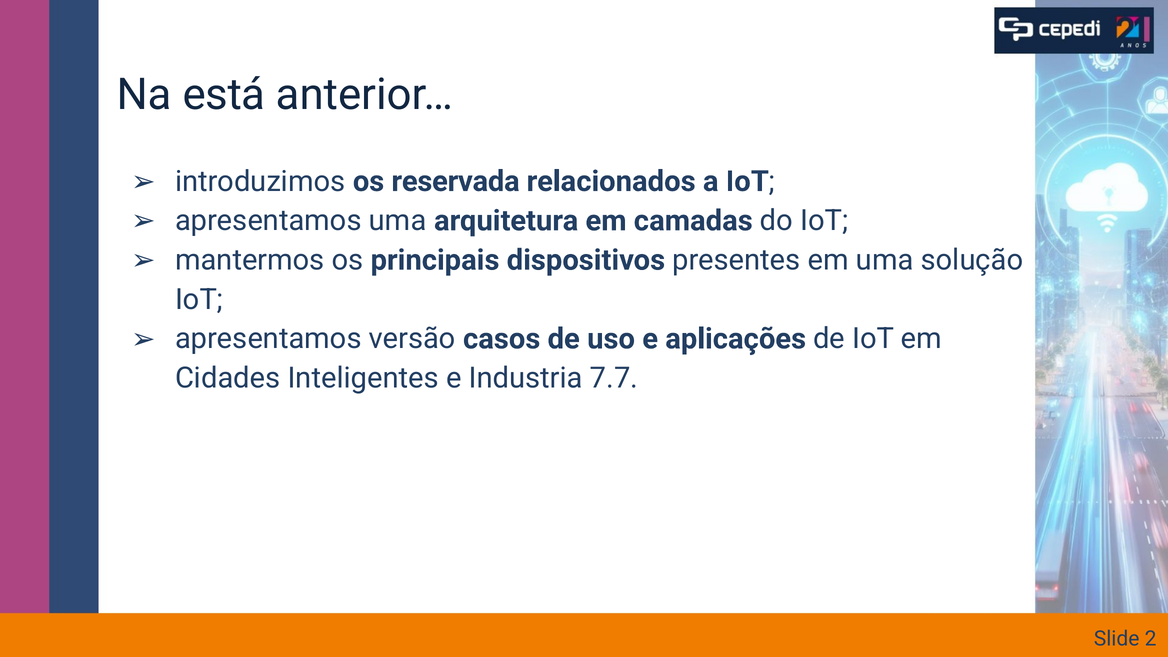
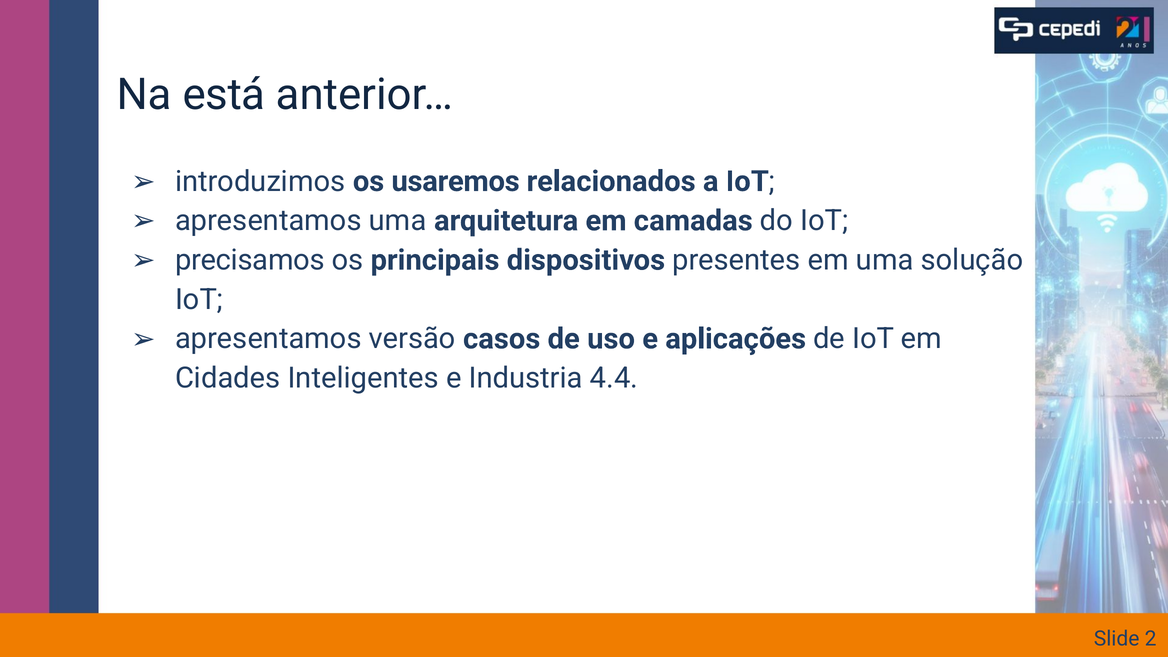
reservada: reservada -> usaremos (456, 181)
mantermos: mantermos -> precisamos (250, 260)
7.7: 7.7 -> 4.4 (614, 378)
